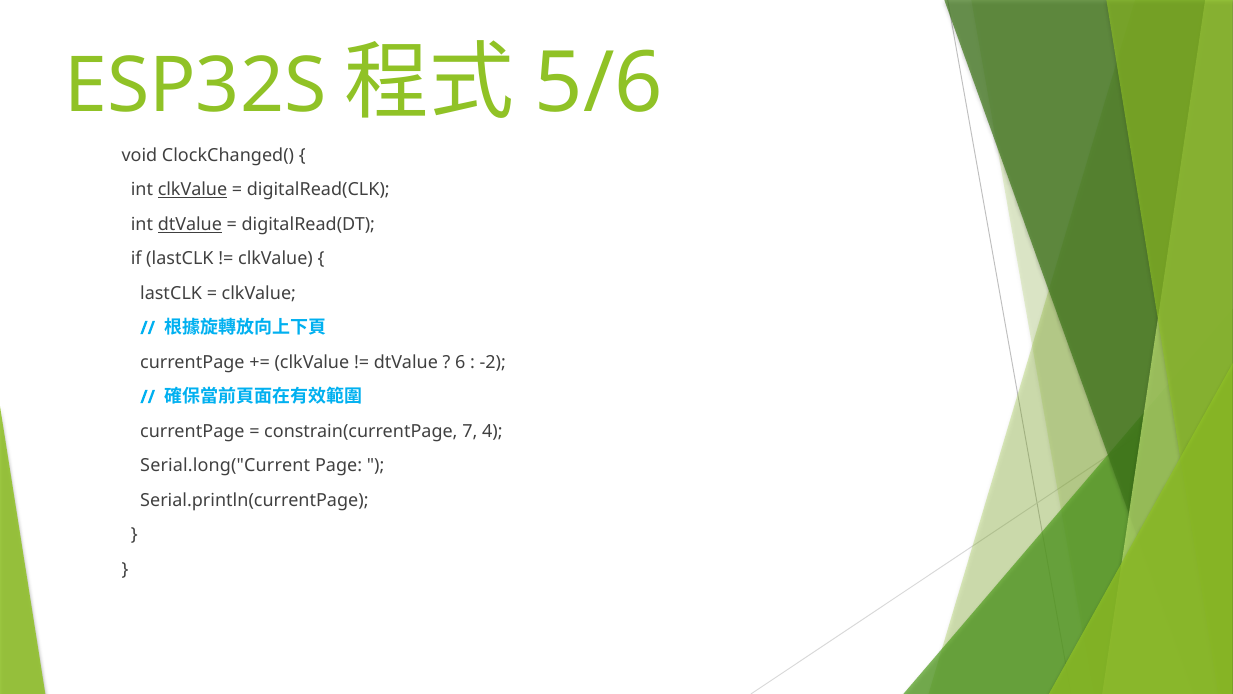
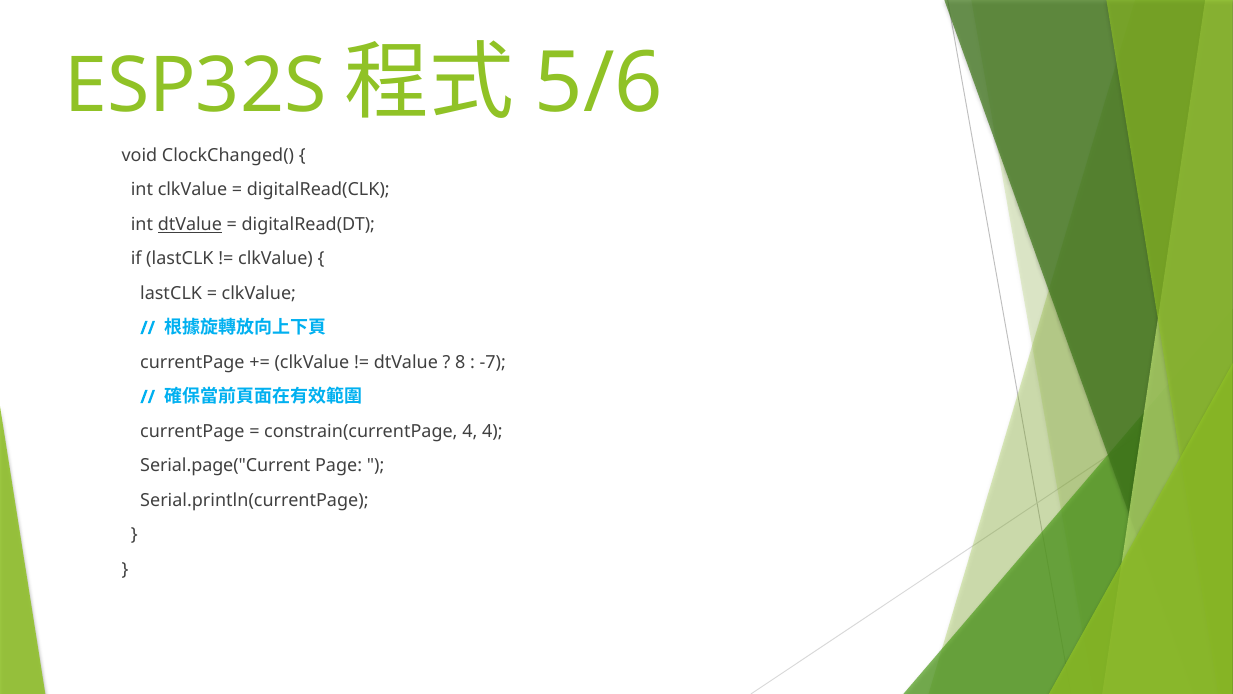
clkValue underline: present -> none (192, 190)
6: 6 -> 8 (460, 362)
-2: -2 -> -7 (493, 362)
constrain(currentPage 7: 7 -> 4 (470, 431)
Serial.long("Current: Serial.long("Current -> Serial.page("Current (225, 466)
